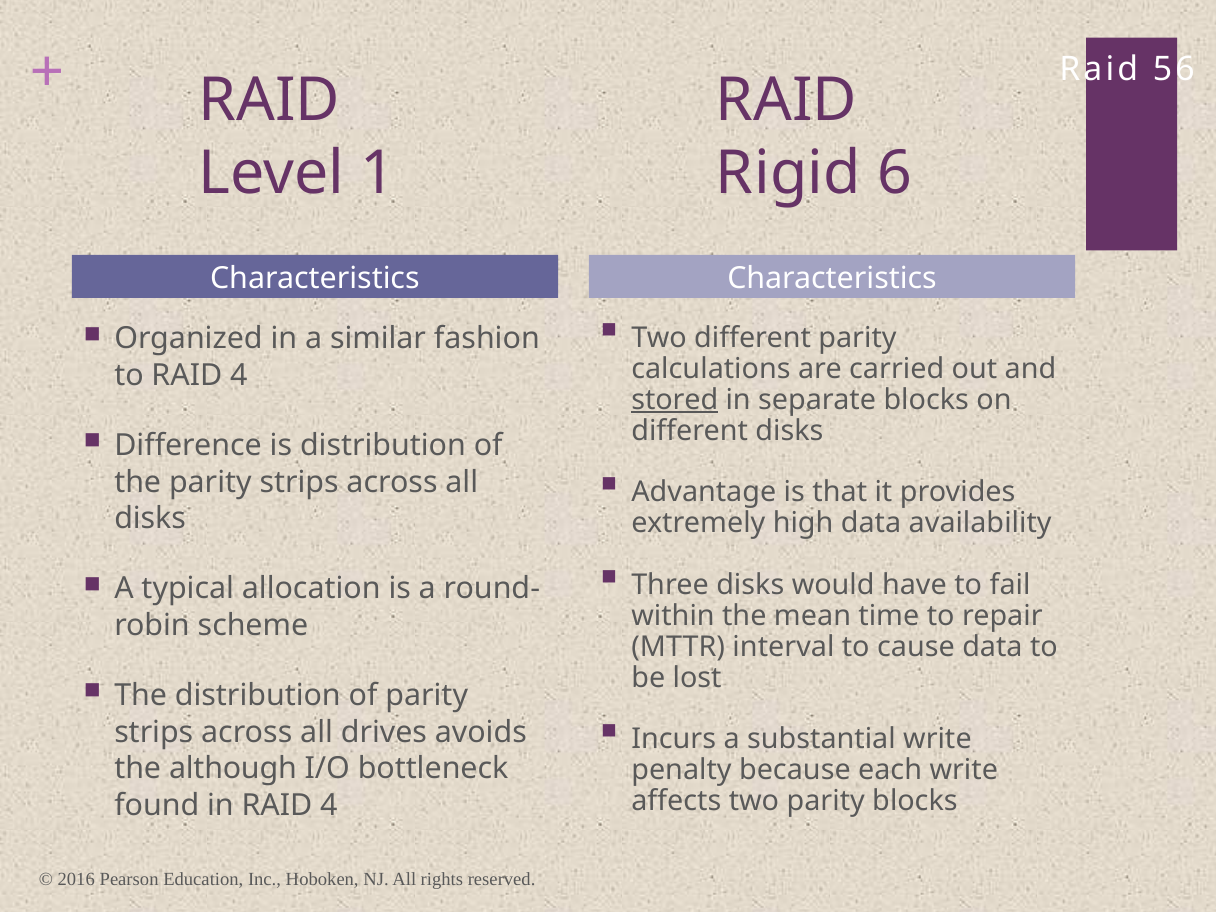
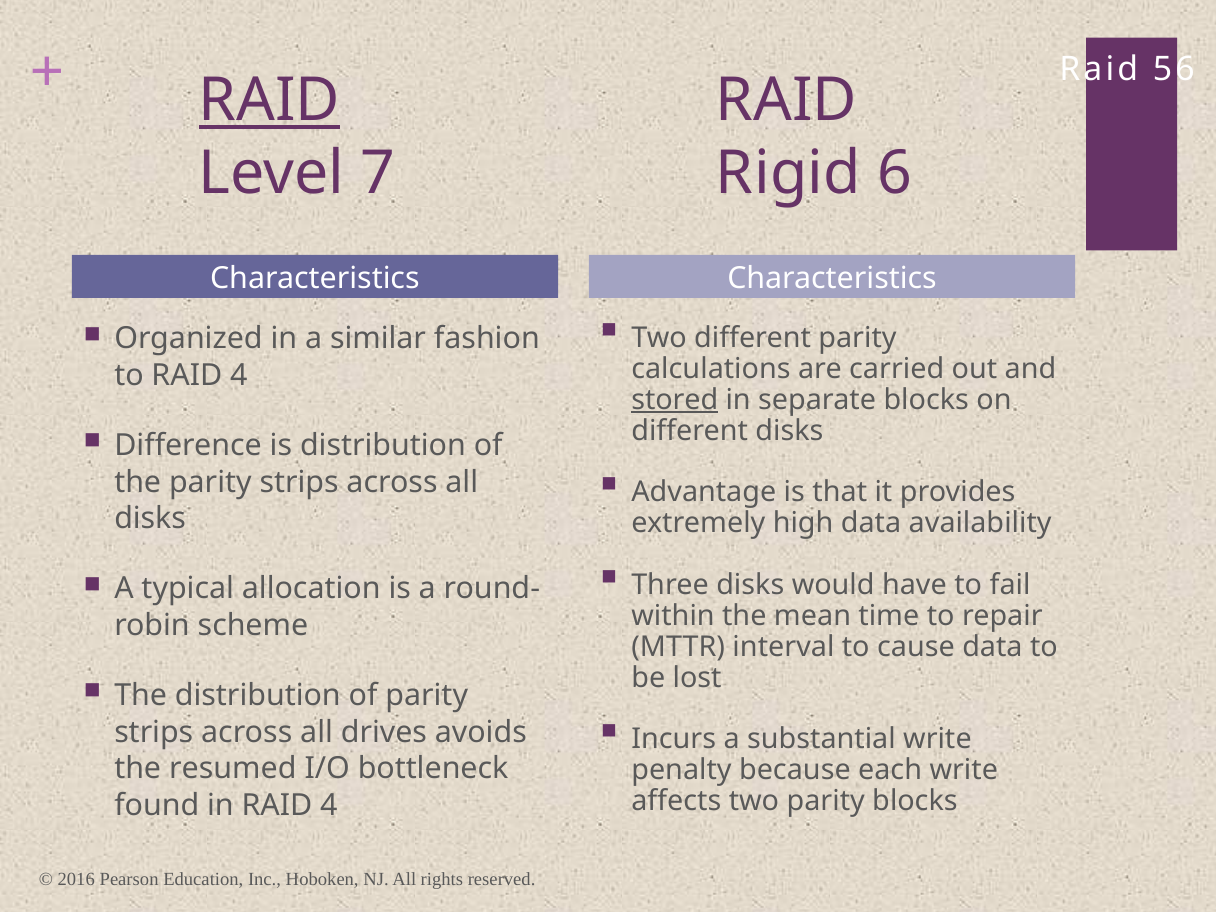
RAID underline: none -> present (270, 101)
1: 1 -> 7 (378, 174)
although: although -> resumed (233, 769)
